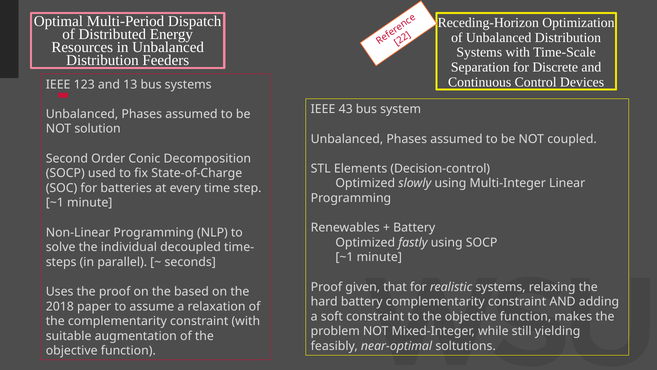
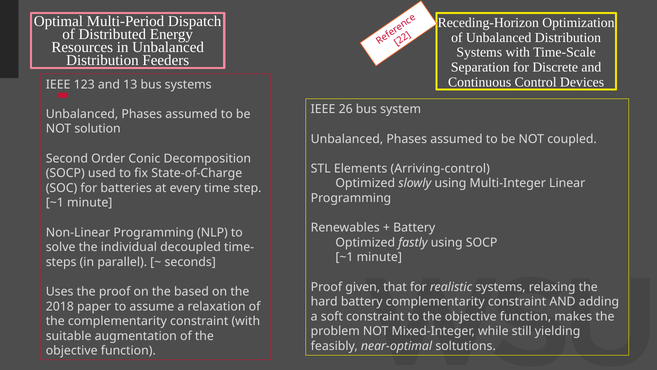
43: 43 -> 26 (346, 109)
Decision-control: Decision-control -> Arriving-control (440, 168)
